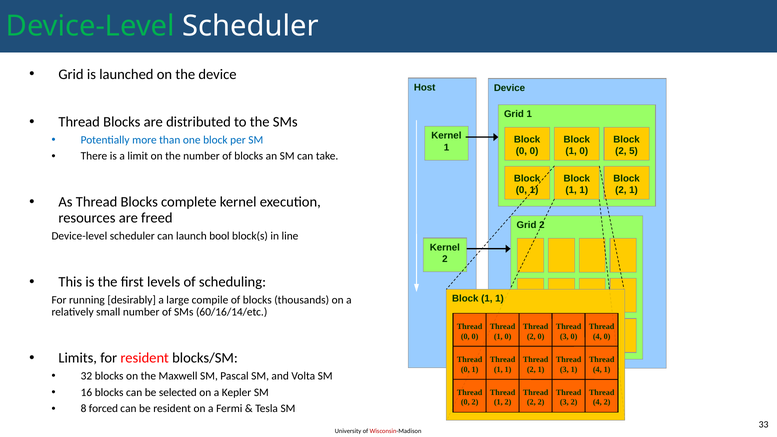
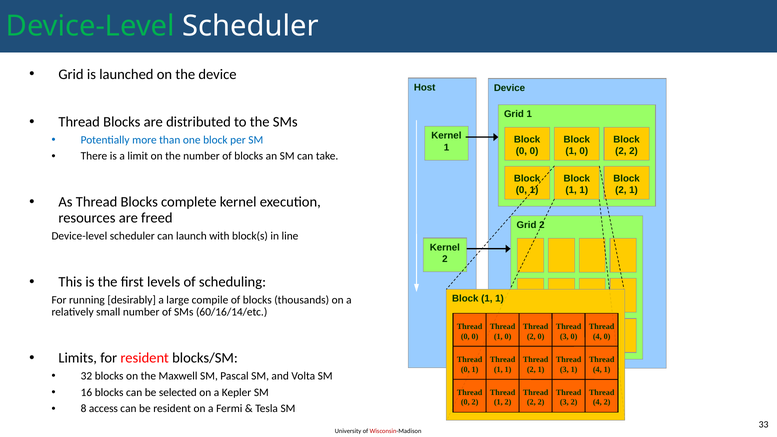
5: 5 -> 2 (634, 151)
bool: bool -> with (219, 236)
forced: forced -> access (103, 409)
